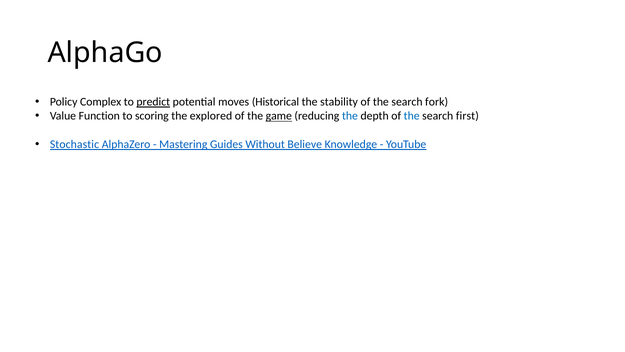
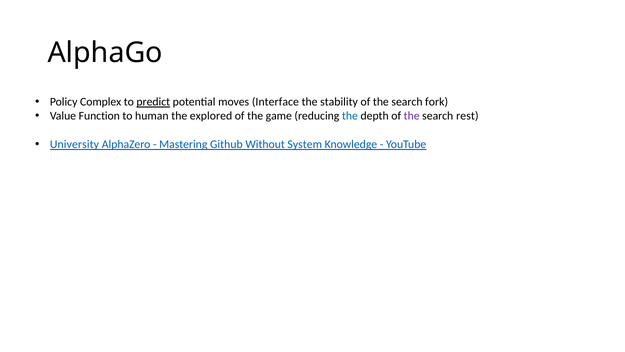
Historical: Historical -> Interface (275, 102)
scoring: scoring -> human (152, 116)
game underline: present -> none (279, 116)
the colour: blue -> purple (412, 116)
first: first -> rest (467, 116)
Stochastic: Stochastic -> University (74, 144)
Guides: Guides -> Github (226, 144)
Believe: Believe -> System (305, 144)
